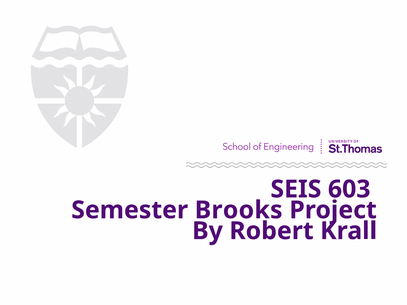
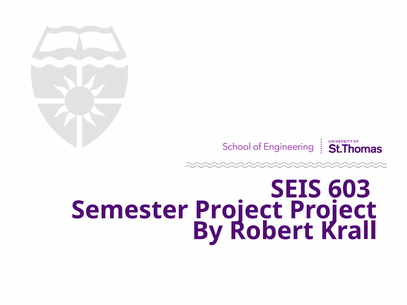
Semester Brooks: Brooks -> Project (239, 210)
